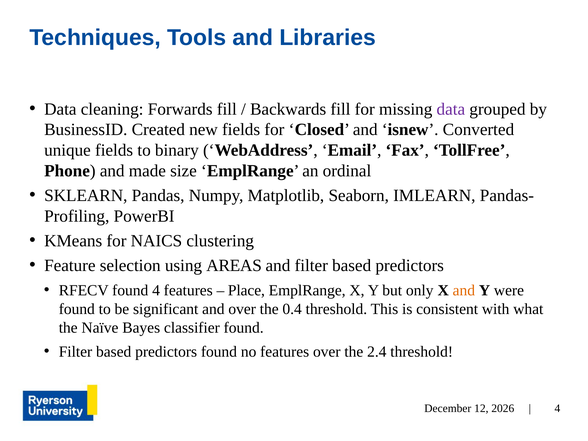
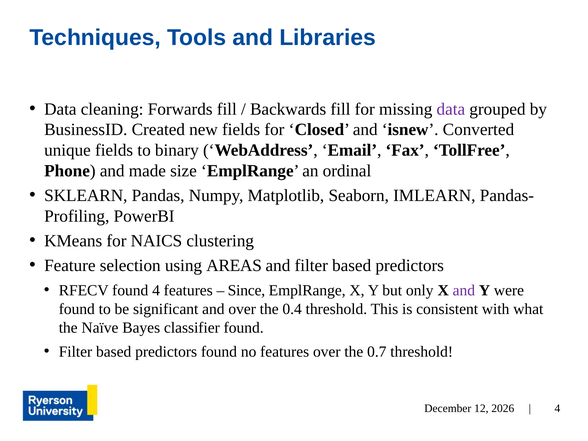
Place: Place -> Since (246, 290)
and colour: orange -> purple (464, 290)
2.4: 2.4 -> 0.7 (377, 352)
